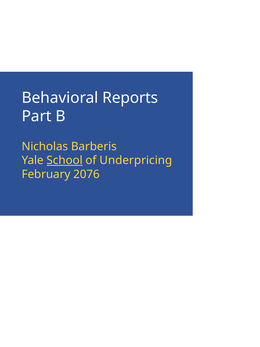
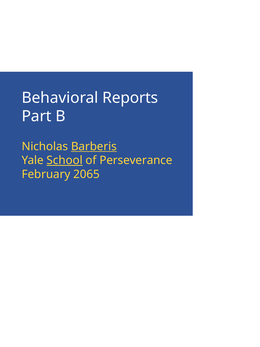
Barberis underline: none -> present (94, 146)
Underpricing: Underpricing -> Perseverance (136, 160)
2076: 2076 -> 2065 (87, 174)
